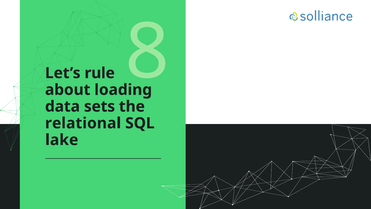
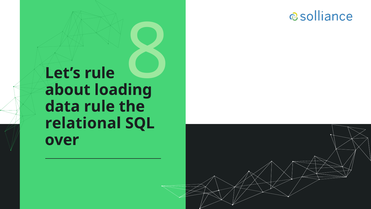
data sets: sets -> rule (99, 106)
lake: lake -> over (62, 140)
